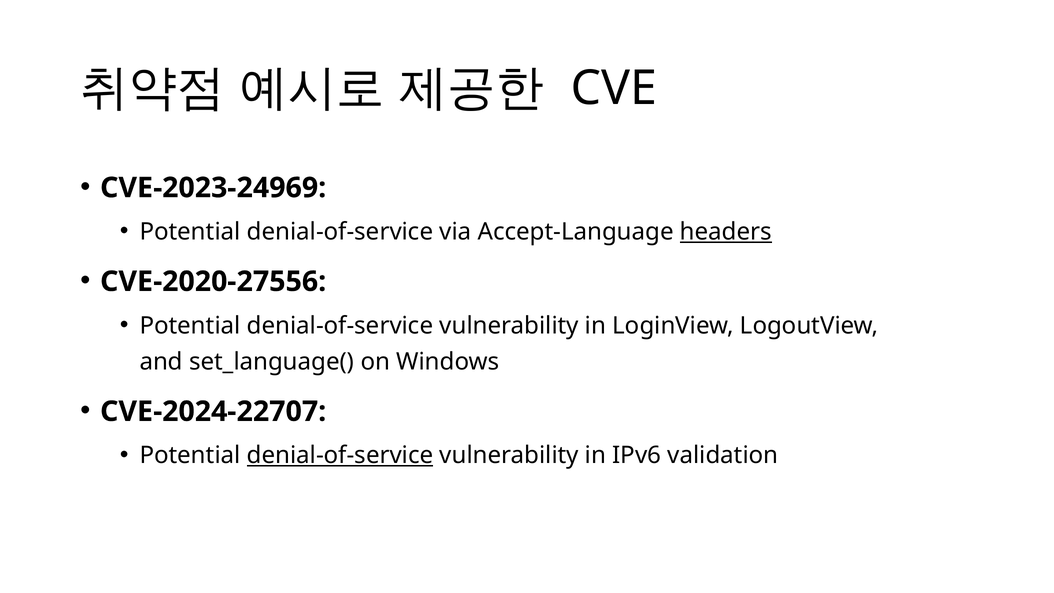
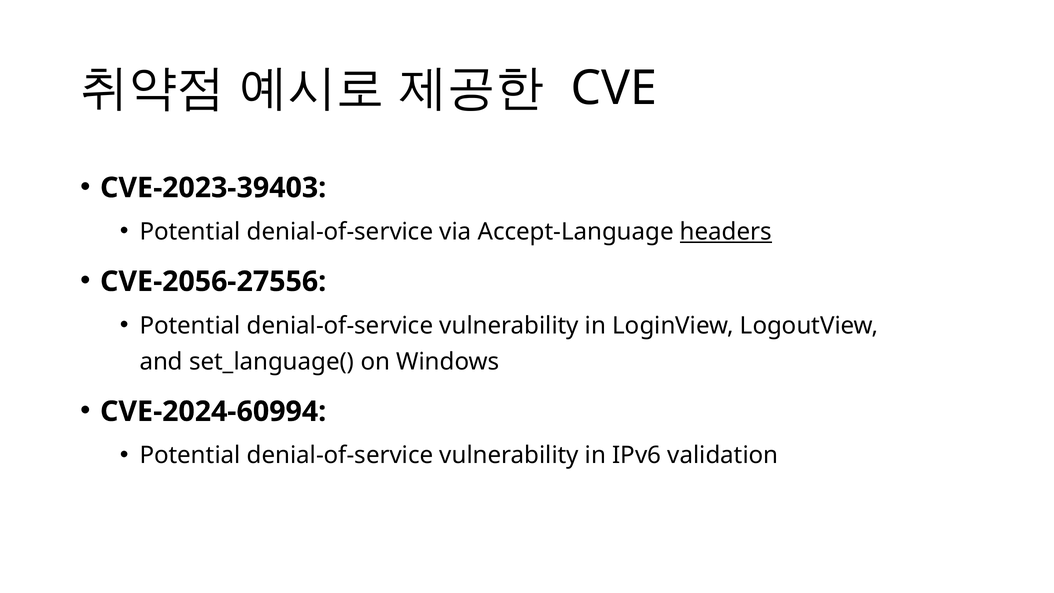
CVE-2023-24969: CVE-2023-24969 -> CVE-2023-39403 (213, 188)
CVE-2020-27556: CVE-2020-27556 -> CVE-2056-27556 (213, 281)
CVE-2024-22707: CVE-2024-22707 -> CVE-2024-60994 (213, 411)
denial-of-service underline: present -> none (340, 455)
